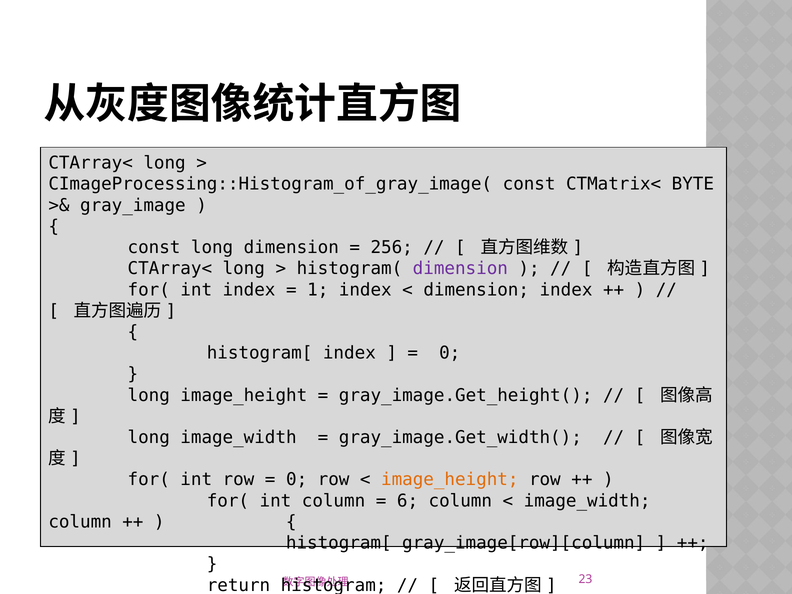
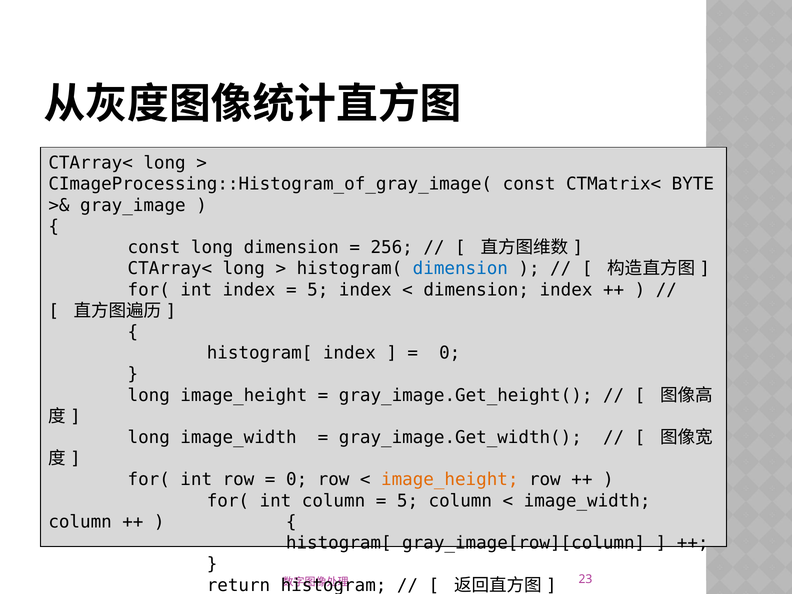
dimension colour: purple -> blue (460, 269)
1: 1 -> 5 (318, 290)
6: 6 -> 5 (408, 501)
